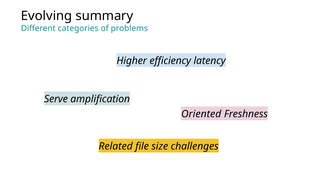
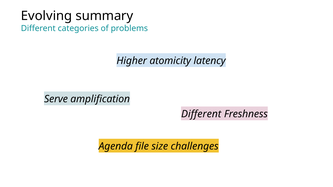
efficiency: efficiency -> atomicity (170, 61)
Oriented: Oriented -> Different (201, 114)
Related: Related -> Agenda (116, 147)
